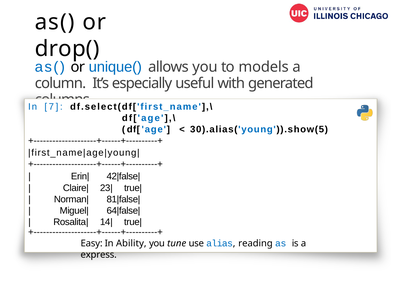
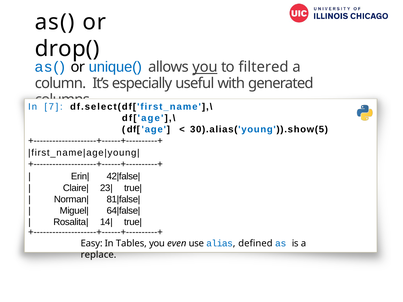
you underline: none -> present (205, 67)
models: models -> filtered (263, 67)
Ability: Ability -> Tables (131, 244)
tune: tune -> even (177, 244)
reading: reading -> defined (255, 244)
express: express -> replace (99, 255)
